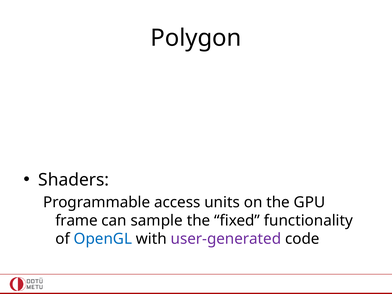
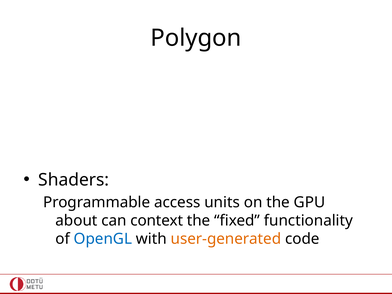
frame: frame -> about (76, 221)
sample: sample -> context (157, 221)
user-generated colour: purple -> orange (226, 239)
